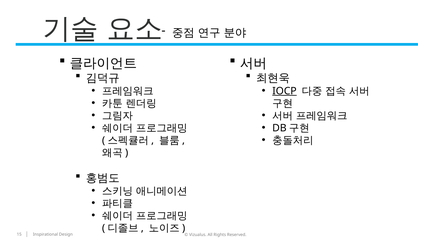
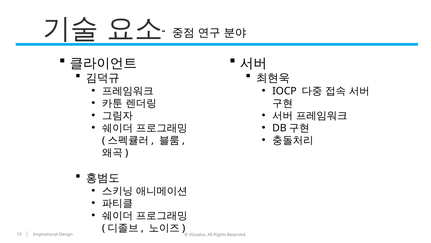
IOCP underline: present -> none (284, 91)
